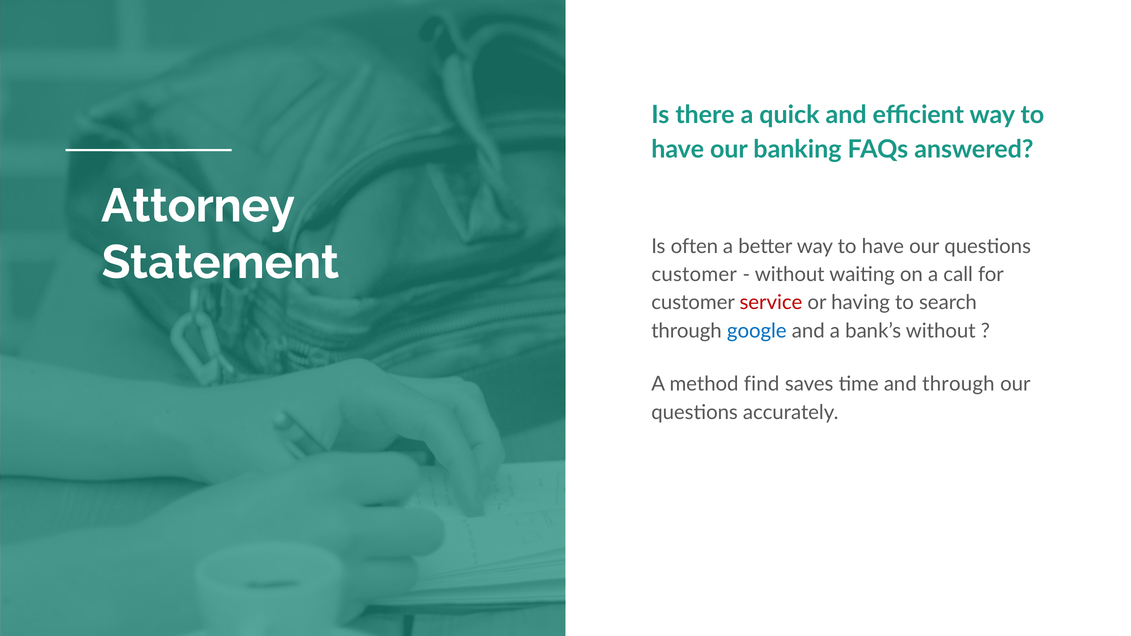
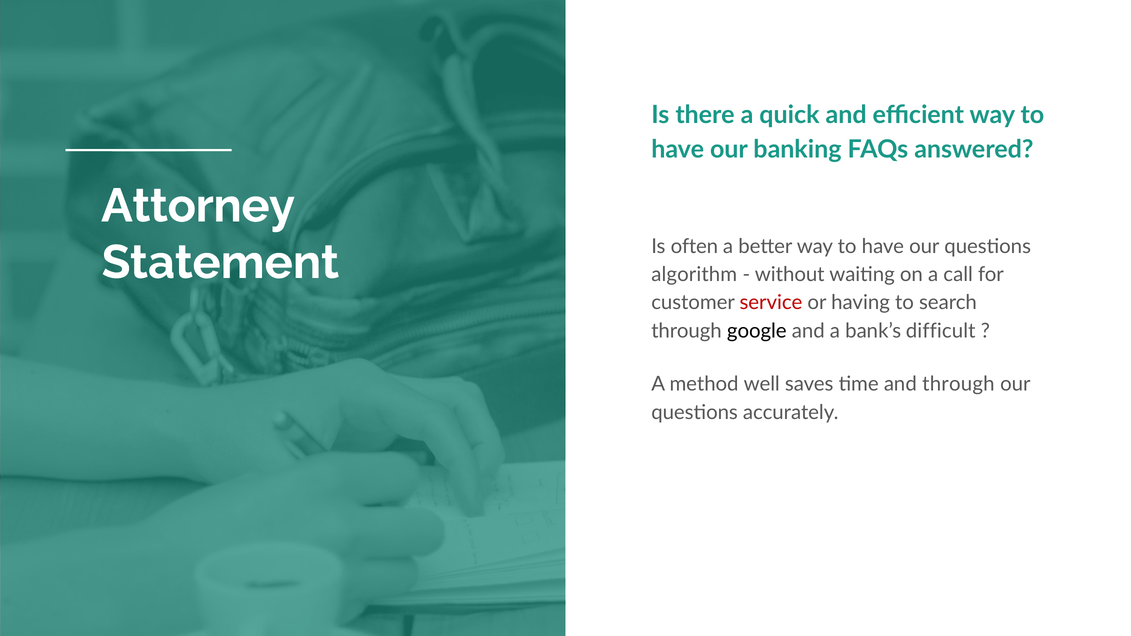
customer: customer -> algorithm (694, 275)
google colour: blue -> black (757, 331)
bank’s without: without -> difficult (941, 331)
find: find -> well (762, 384)
